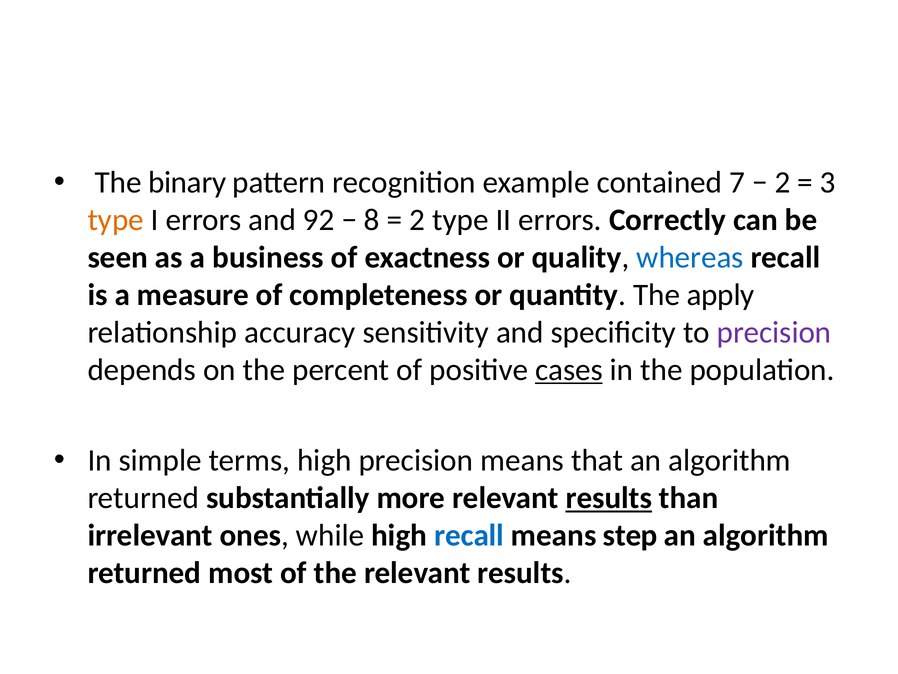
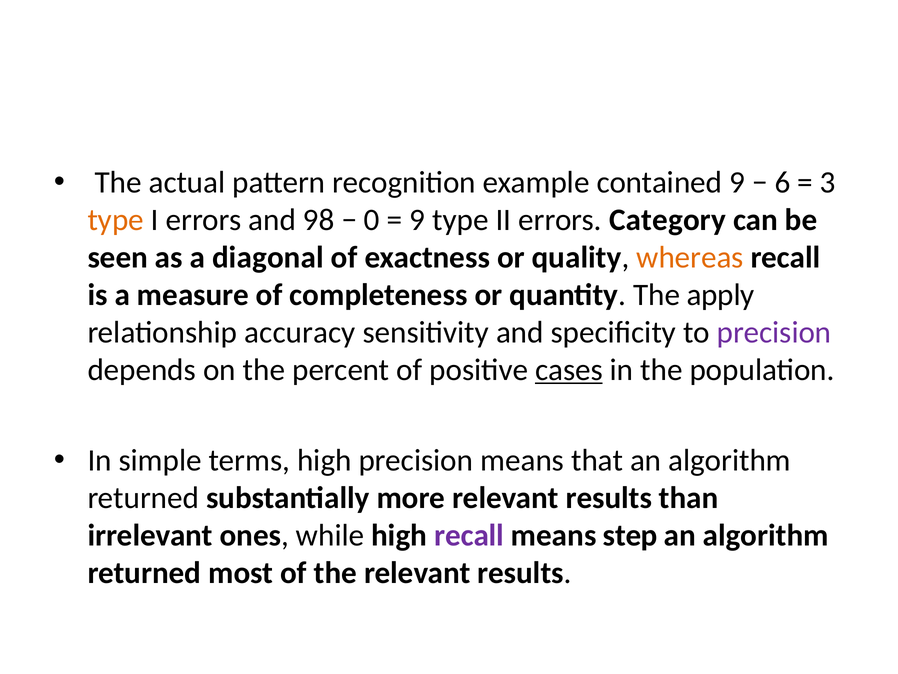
binary: binary -> actual (187, 183)
contained 7: 7 -> 9 (737, 183)
2: 2 -> 6 (783, 183)
92: 92 -> 98 (319, 220)
8: 8 -> 0 (372, 220)
2: 2 -> 9 (417, 220)
Correctly: Correctly -> Category (667, 220)
business: business -> diagonal (268, 257)
whereas colour: blue -> orange (690, 257)
results underline: present -> none (609, 498)
recall colour: blue -> purple (469, 535)
